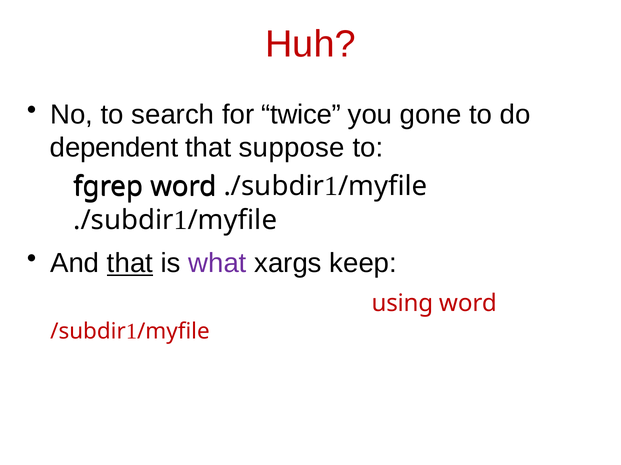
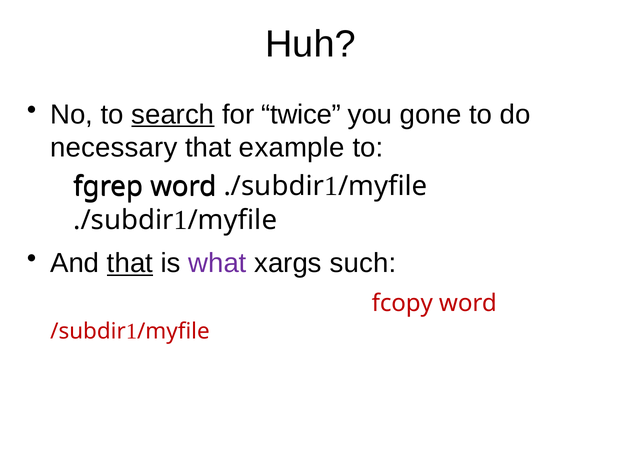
Huh colour: red -> black (310, 44)
search underline: none -> present (173, 115)
dependent: dependent -> necessary (114, 148)
suppose: suppose -> example (292, 148)
keep: keep -> such (363, 264)
using: using -> fcopy (402, 304)
